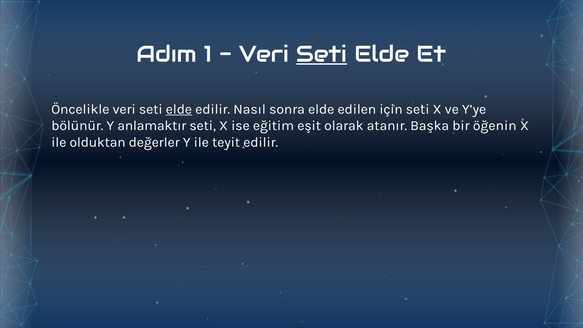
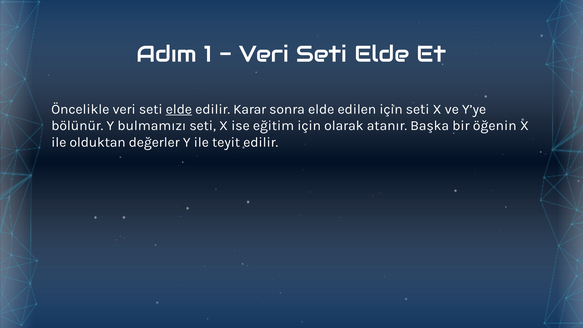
Seti underline: present -> none (322, 54)
Nasıl: Nasıl -> Karar (250, 109)
anlamaktır: anlamaktır -> bulmamızı (152, 126)
eğitim eşit: eşit -> için (309, 126)
